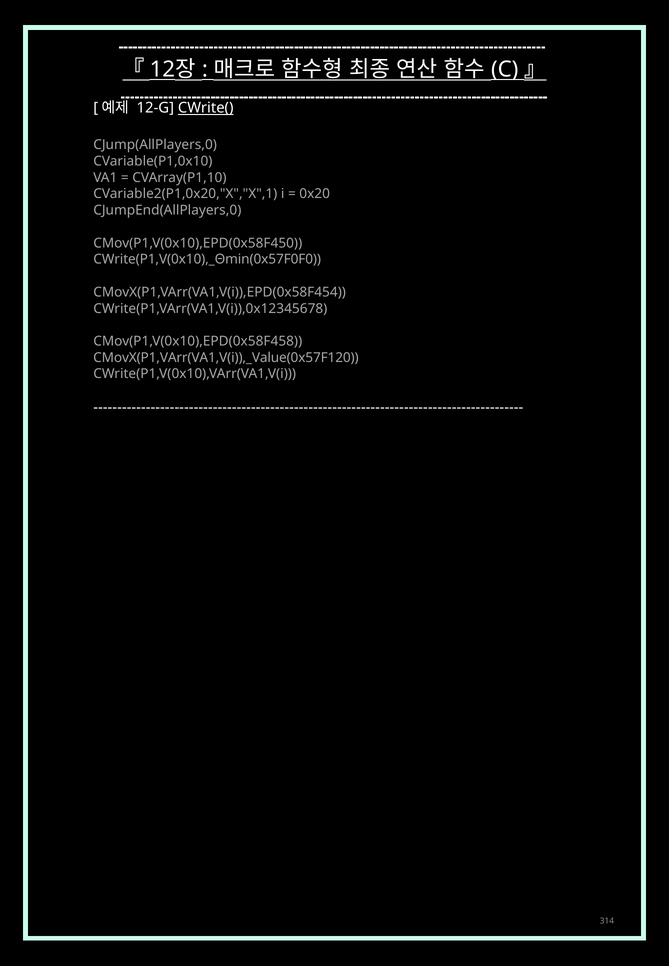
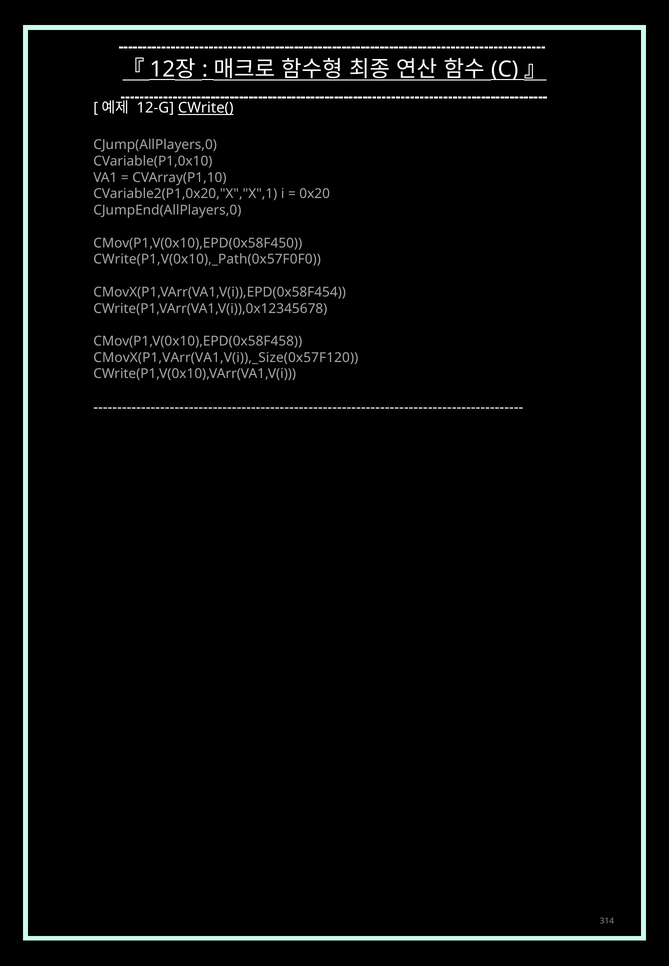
CWrite(P1,V(0x10),_Θmin(0x57F0F0: CWrite(P1,V(0x10),_Θmin(0x57F0F0 -> CWrite(P1,V(0x10),_Path(0x57F0F0 (207, 260)
CMovX(P1,VArr(VA1,V(i)),_Value(0x57F120: CMovX(P1,VArr(VA1,V(i)),_Value(0x57F120 -> CMovX(P1,VArr(VA1,V(i)),_Size(0x57F120 (226, 358)
